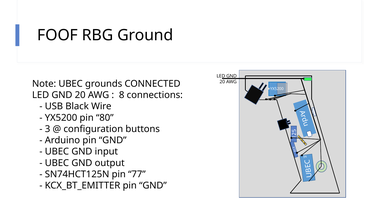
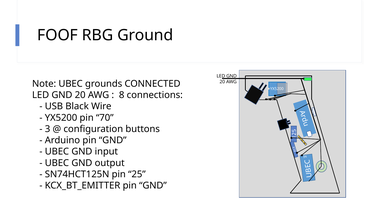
80: 80 -> 70 (105, 117)
77: 77 -> 25 (137, 174)
